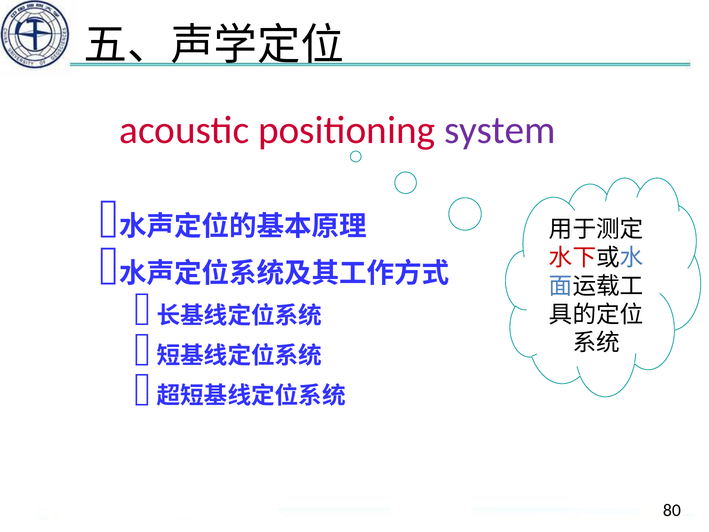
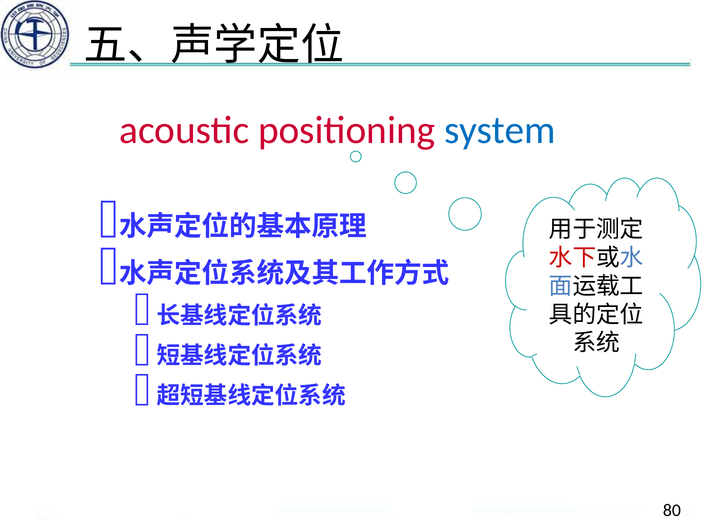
system colour: purple -> blue (500, 130)
